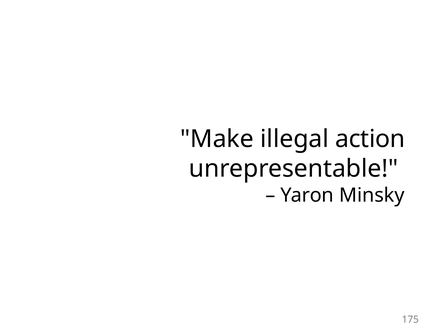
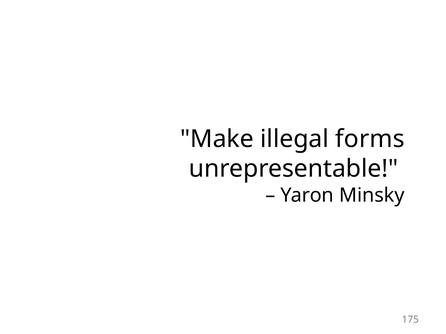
action: action -> forms (370, 139)
